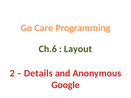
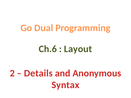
Care: Care -> Dual (44, 28)
Google: Google -> Syntax (65, 85)
